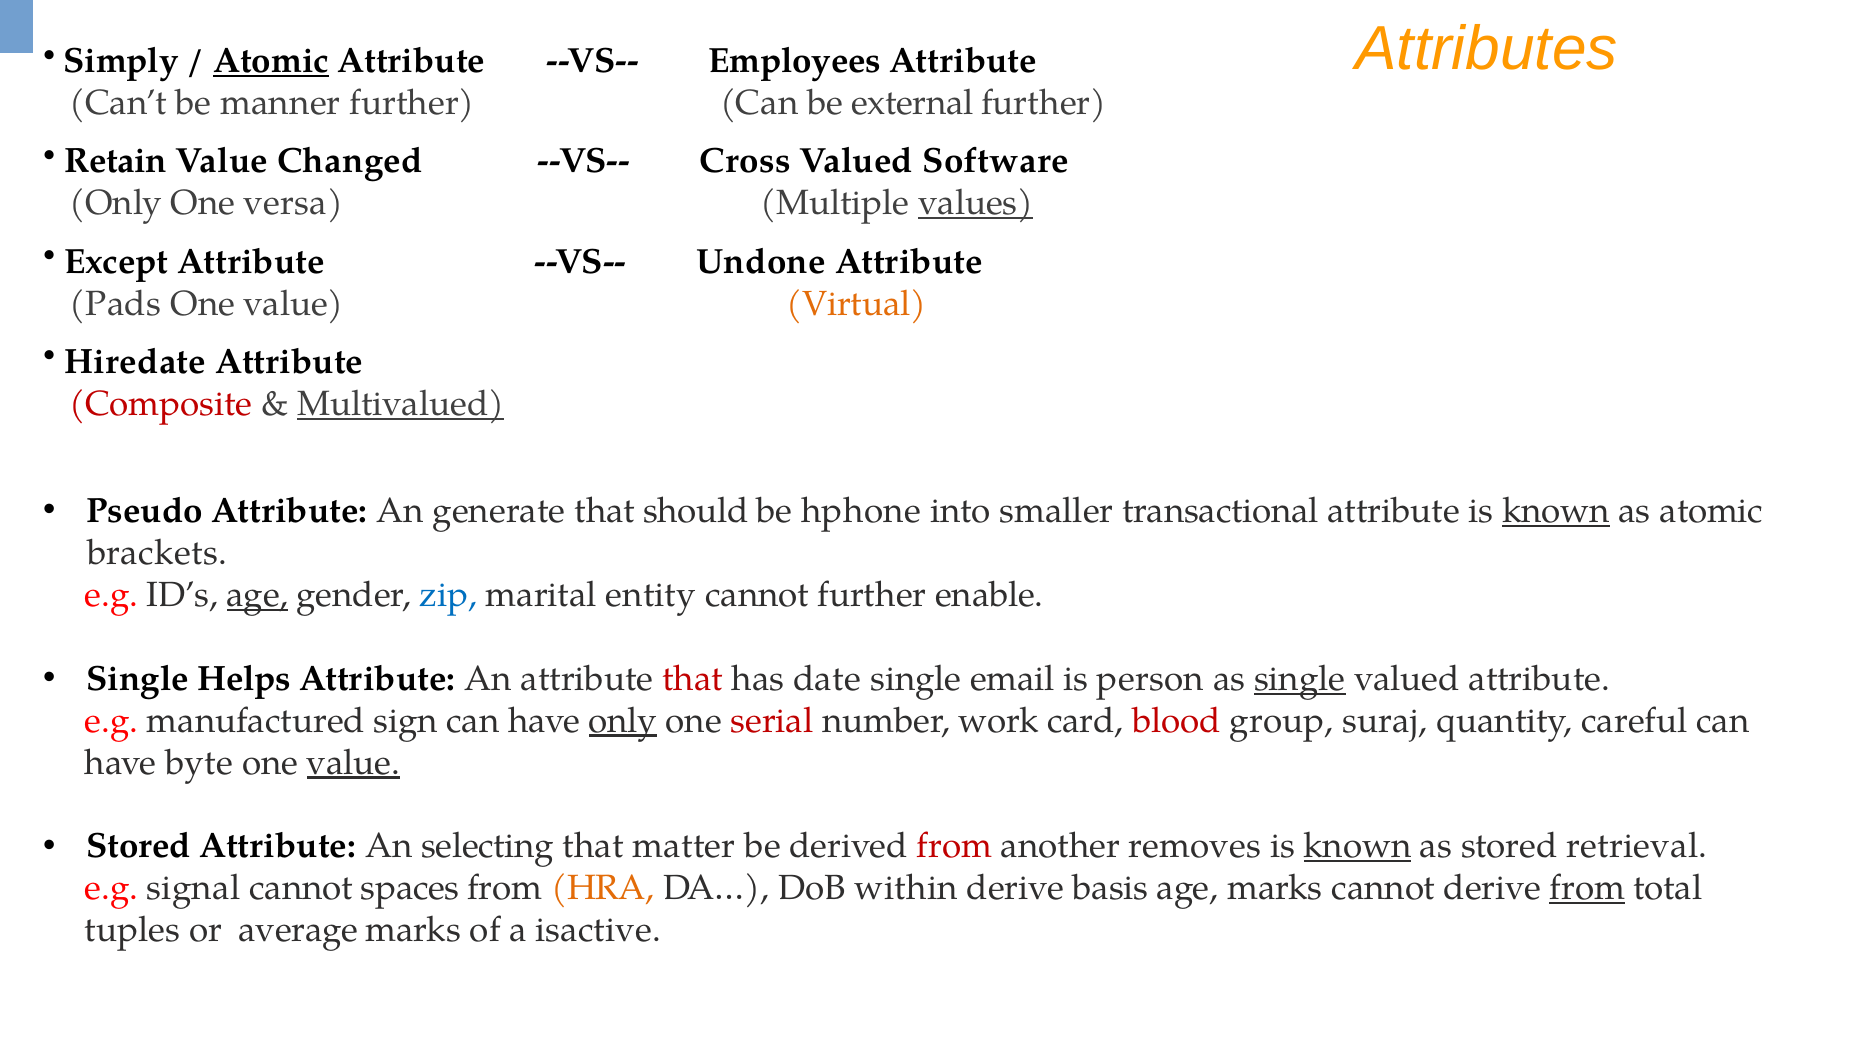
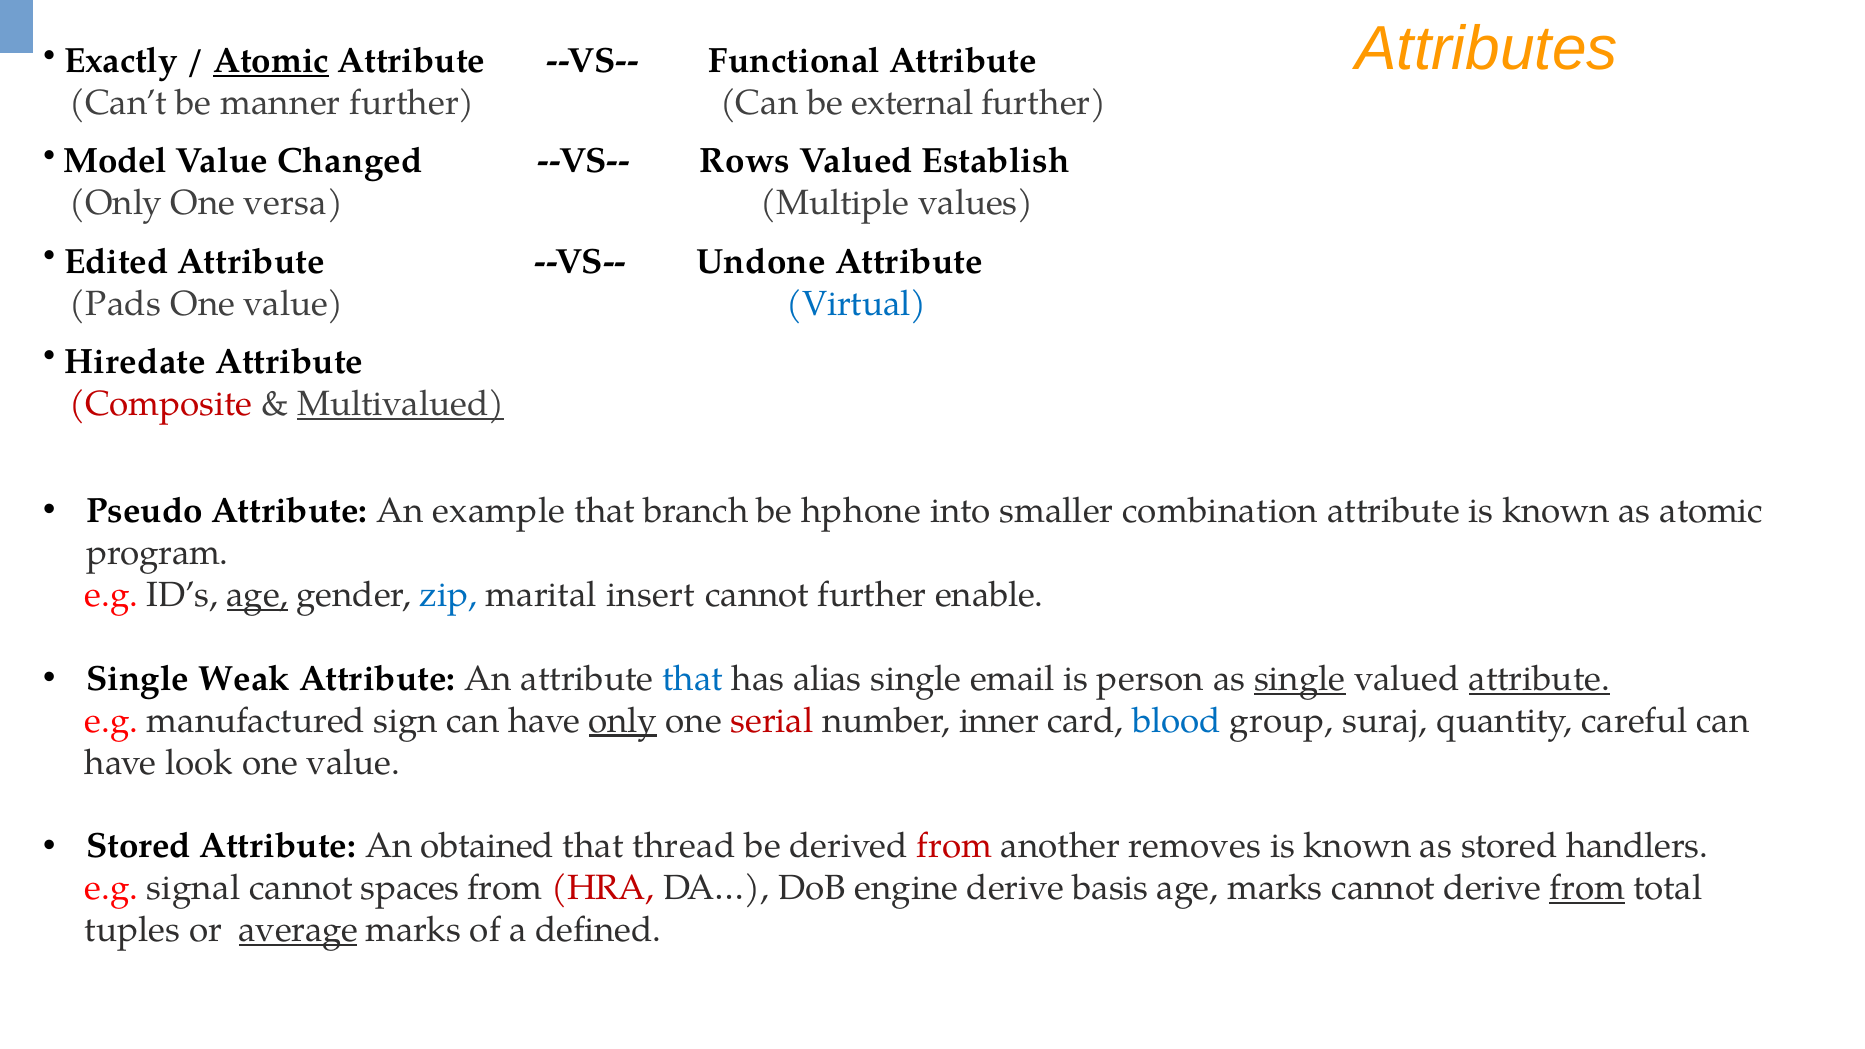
Simply: Simply -> Exactly (121, 61)
Employees: Employees -> Functional (795, 61)
Retain: Retain -> Model (116, 161)
Cross: Cross -> Rows (745, 161)
Software: Software -> Establish (996, 161)
values underline: present -> none (976, 203)
Except: Except -> Edited (116, 262)
Virtual colour: orange -> blue (856, 304)
generate: generate -> example (499, 511)
should: should -> branch (696, 511)
transactional: transactional -> combination (1220, 511)
known underline: present -> none (1556, 511)
brackets: brackets -> program (158, 553)
entity: entity -> insert (651, 595)
Helps: Helps -> Weak (244, 679)
that colour: red -> blue (693, 679)
date: date -> alias (827, 679)
attribute underline: none -> present (1539, 679)
work: work -> inner (999, 721)
blood colour: red -> blue (1177, 721)
byte: byte -> look (199, 763)
value underline: present -> none (353, 763)
selecting: selecting -> obtained (488, 846)
matter: matter -> thread (684, 846)
known underline: present -> none (1358, 846)
retrieval: retrieval -> handlers (1637, 846)
HRA colour: orange -> red (603, 888)
within: within -> engine (906, 888)
average underline: none -> present (298, 930)
isactive: isactive -> defined (598, 930)
